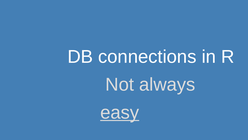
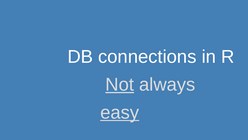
Not underline: none -> present (120, 84)
